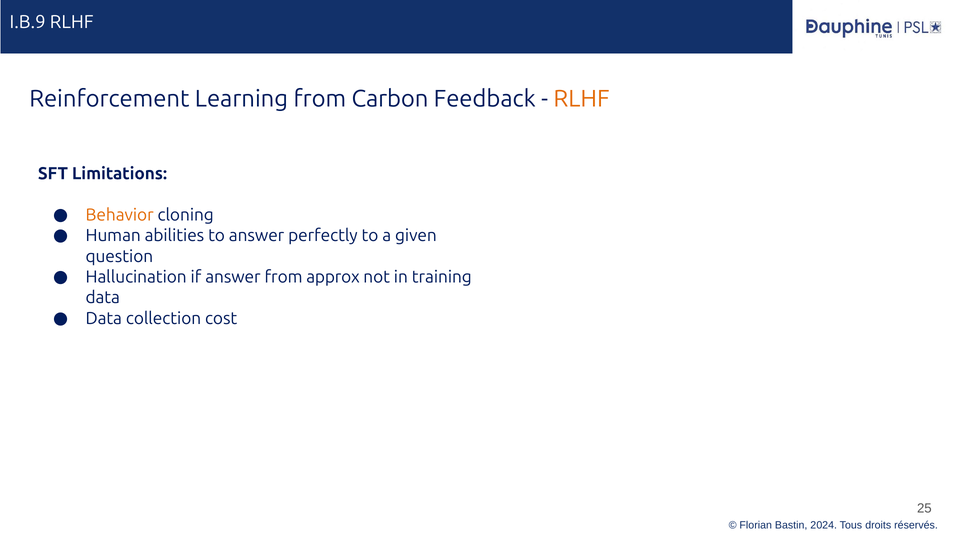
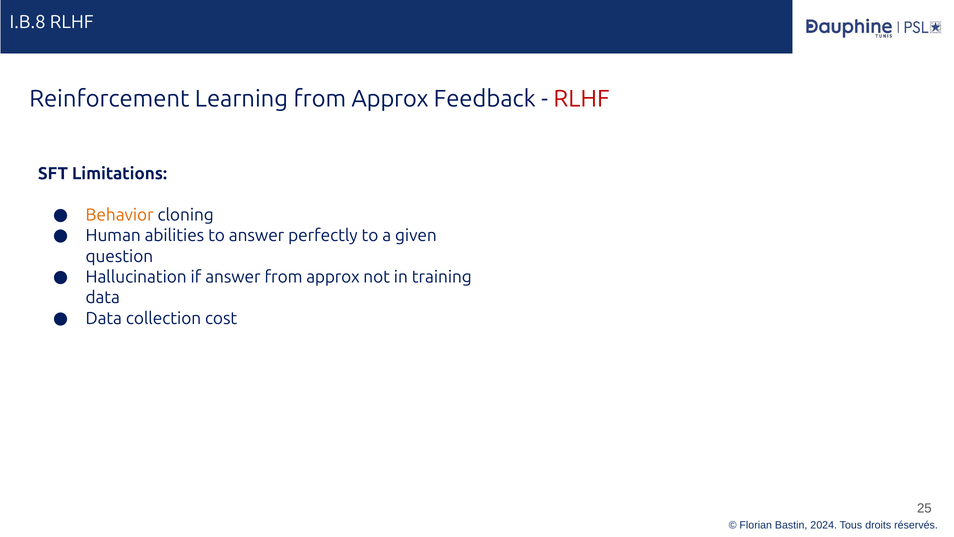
I.B.9: I.B.9 -> I.B.8 (28, 22)
Learning from Carbon: Carbon -> Approx (390, 99)
RLHF colour: orange -> red (582, 99)
